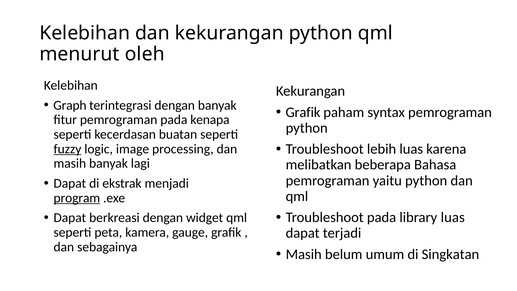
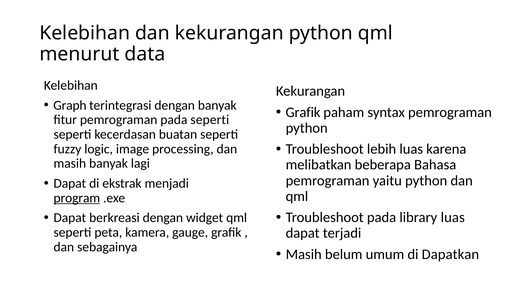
oleh: oleh -> data (145, 54)
pada kenapa: kenapa -> seperti (210, 120)
fuzzy underline: present -> none (67, 149)
Singkatan: Singkatan -> Dapatkan (450, 254)
